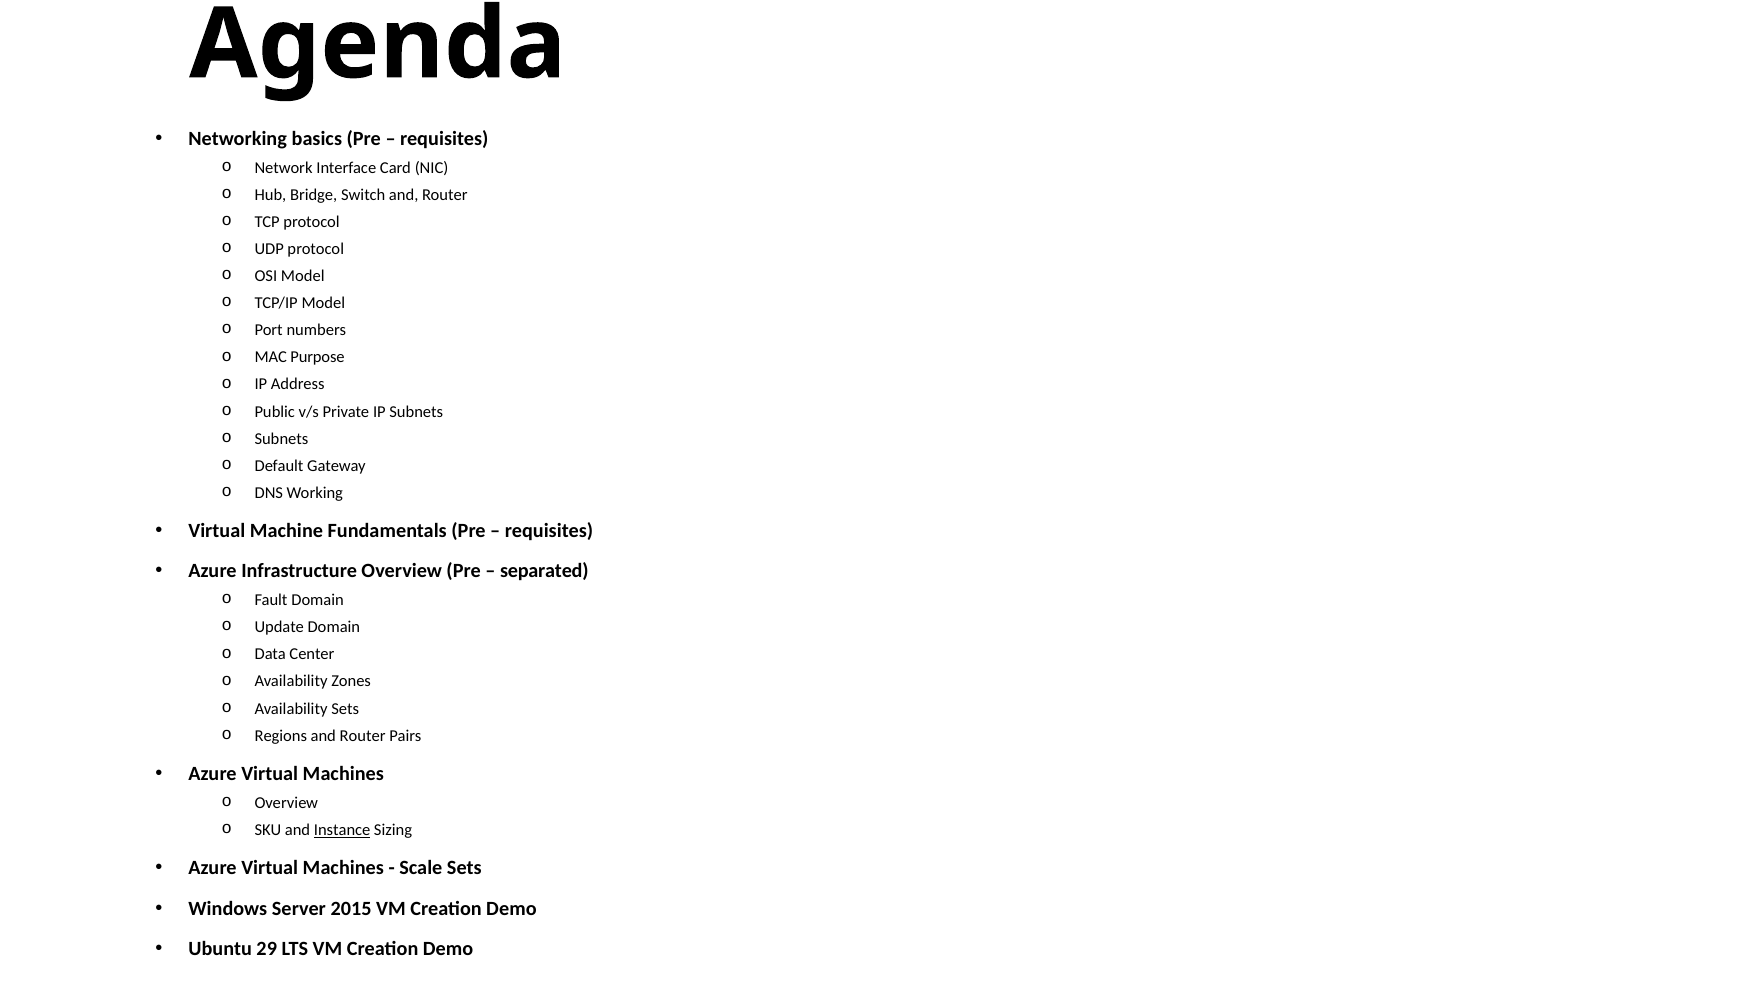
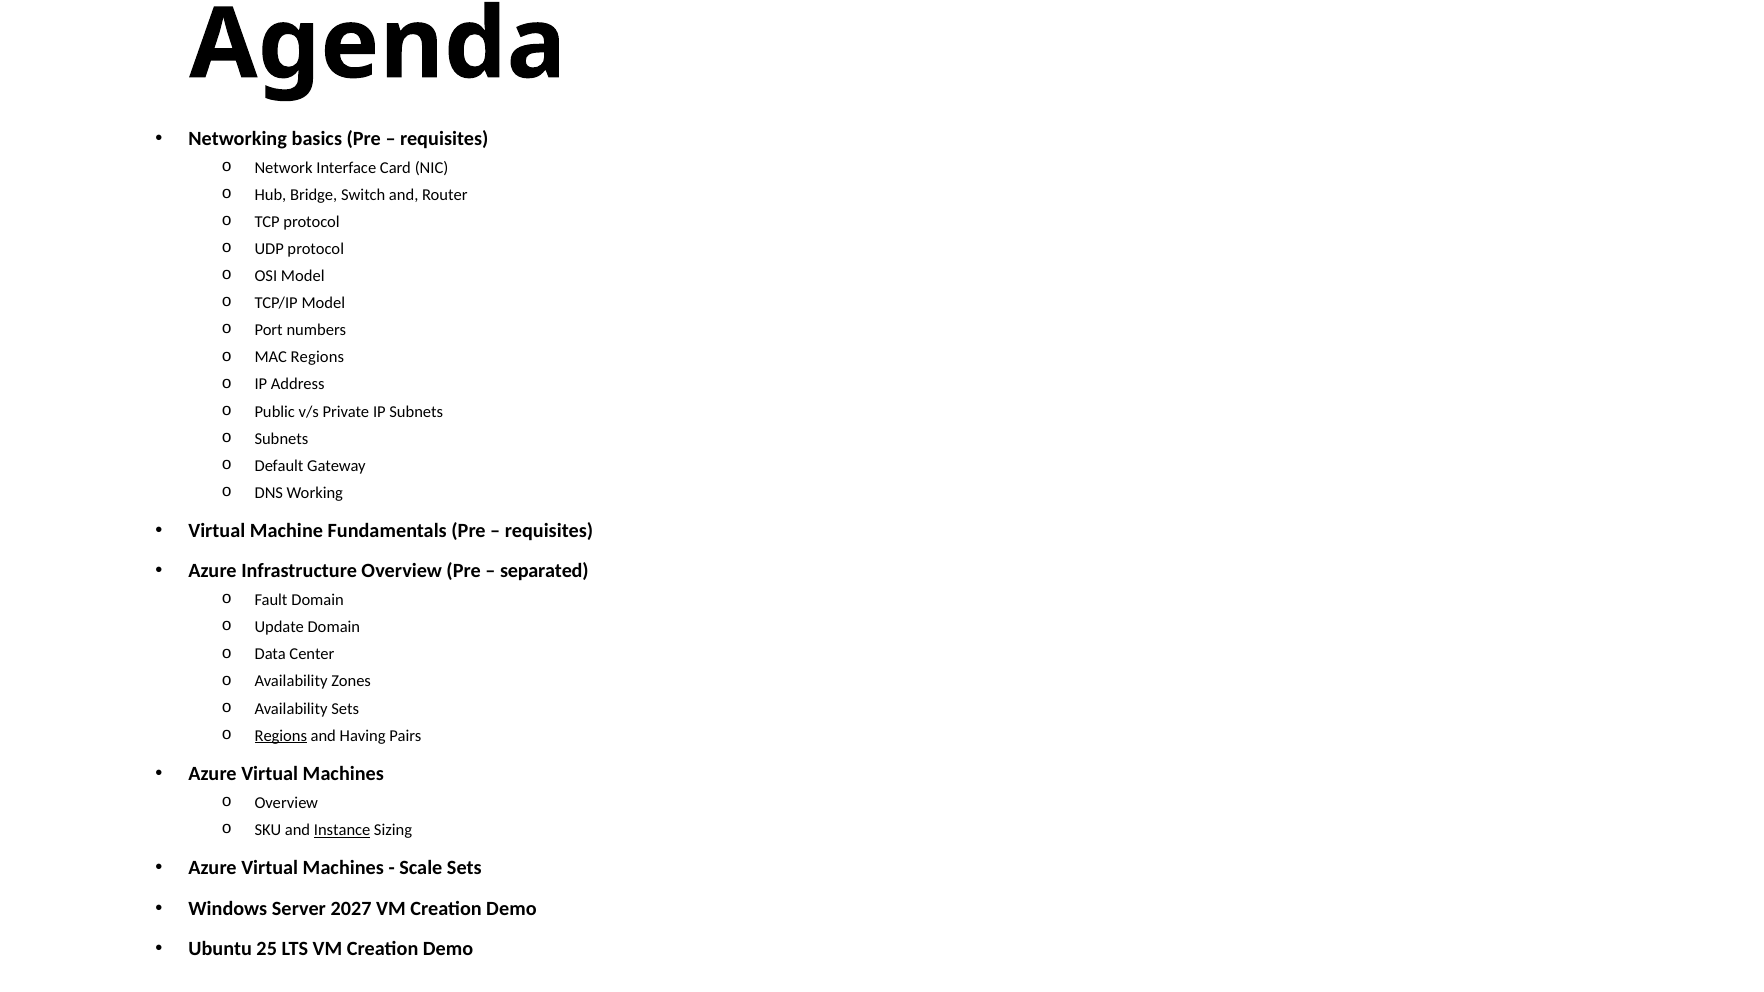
MAC Purpose: Purpose -> Regions (317, 357)
Regions underline: none -> present (281, 736)
Router: Router -> Having (363, 736)
2015: 2015 -> 2027 (351, 909)
29: 29 -> 25 (267, 949)
